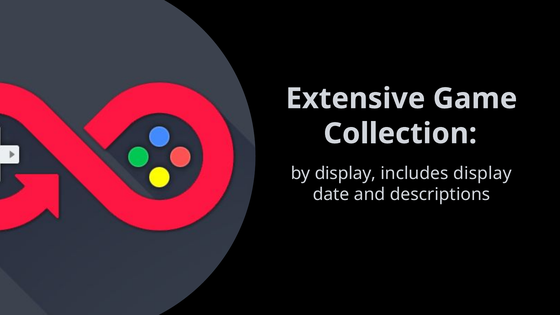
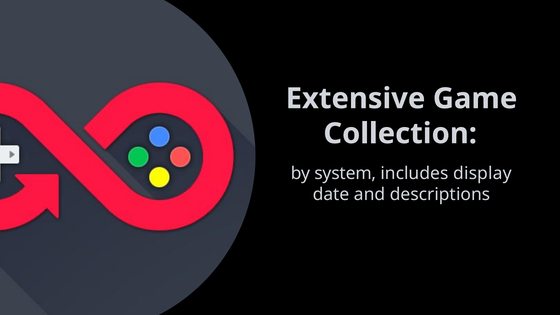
by display: display -> system (345, 173)
